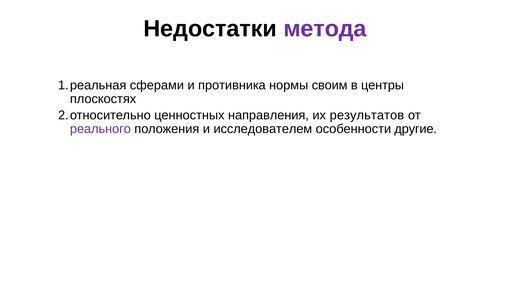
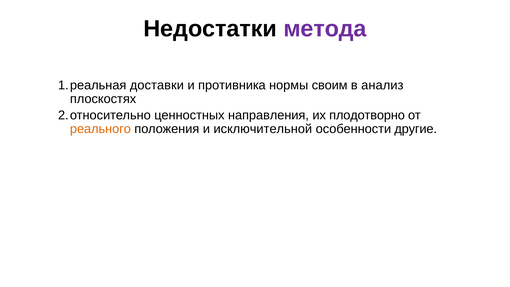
сферами: сферами -> доставки (157, 85)
центры: центры -> анализ (382, 85)
результатов: результатов -> плодотворно (367, 115)
реального colour: purple -> orange (100, 129)
исследователем: исследователем -> исключительной (263, 129)
